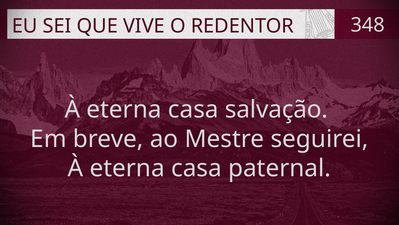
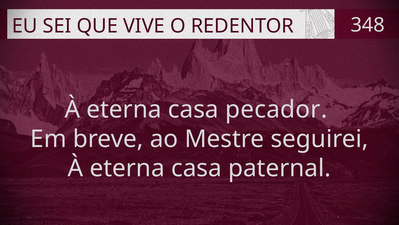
salvação: salvação -> pecador (276, 109)
